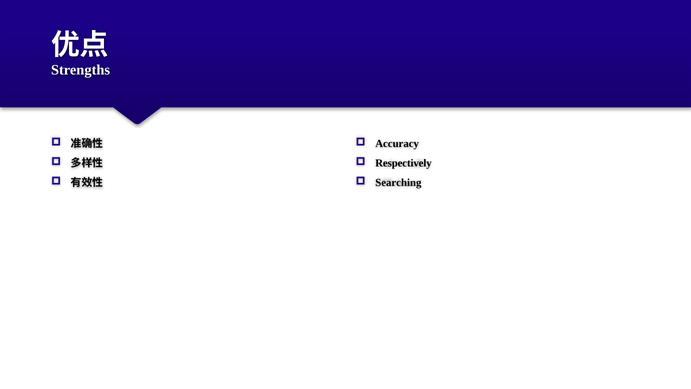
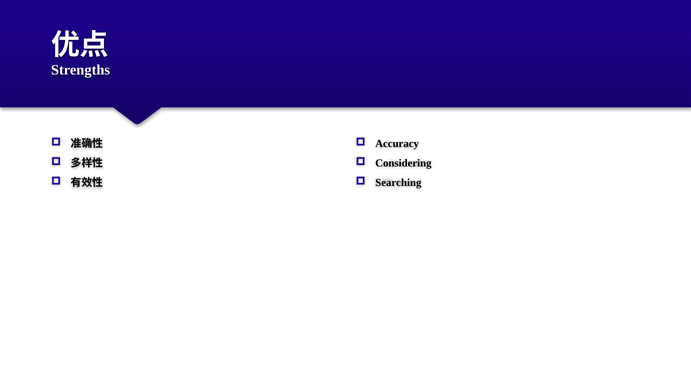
Respectively: Respectively -> Considering (403, 163)
